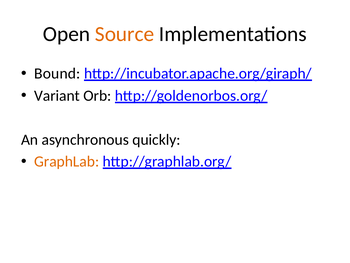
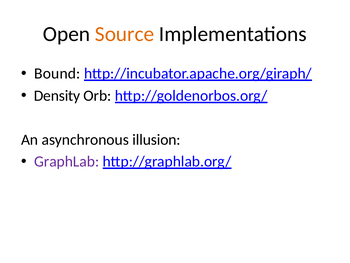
Variant: Variant -> Density (57, 96)
quickly: quickly -> illusion (157, 139)
GraphLab colour: orange -> purple (67, 161)
